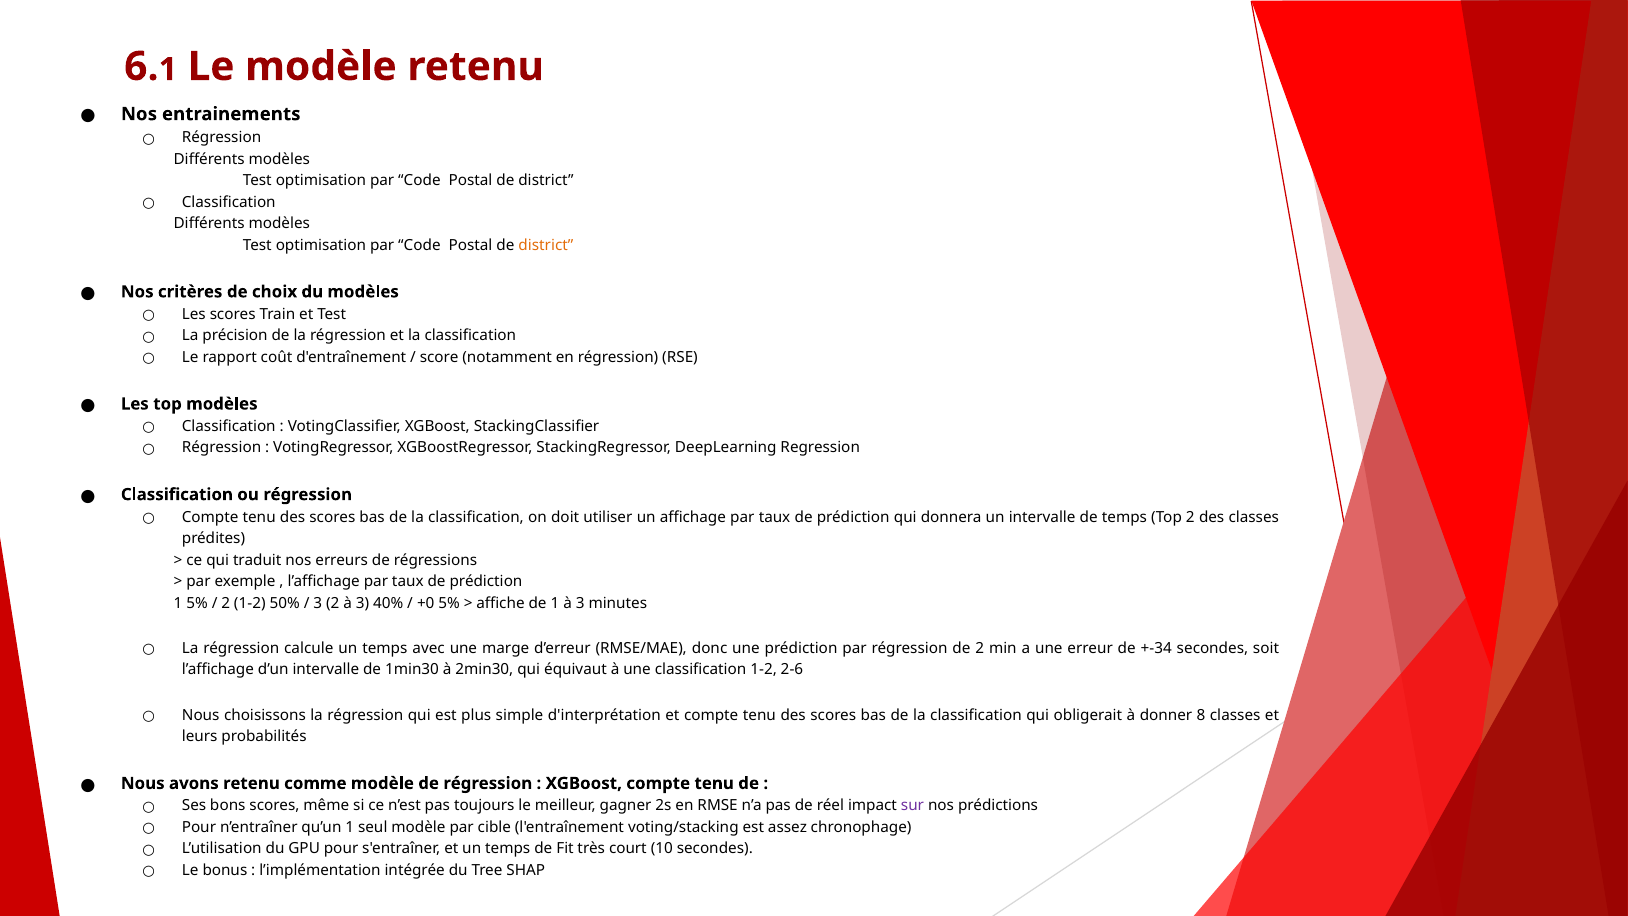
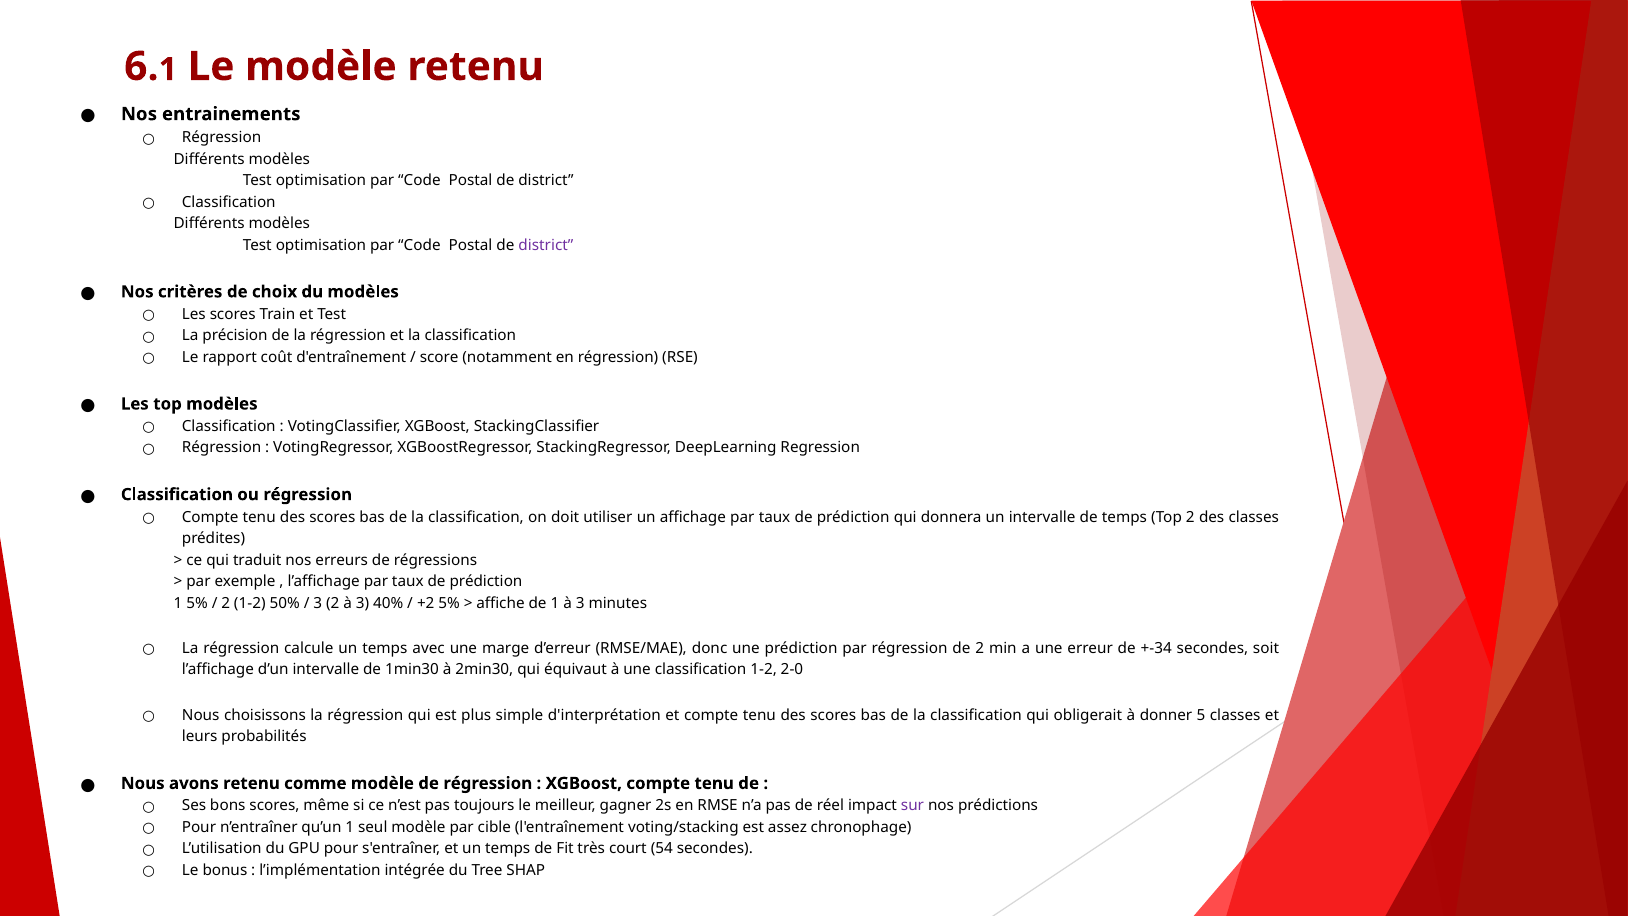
district colour: orange -> purple (546, 245)
+0: +0 -> +2 (426, 603)
2-6: 2-6 -> 2-0 (792, 670)
8: 8 -> 5 (1201, 715)
10: 10 -> 54 (662, 849)
